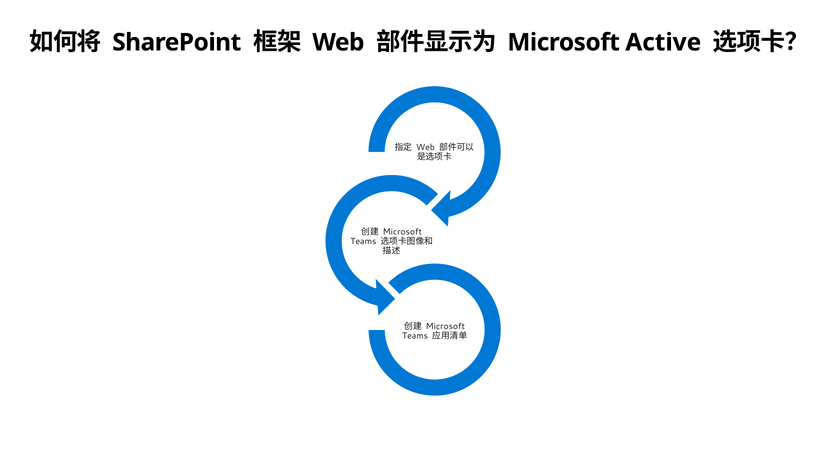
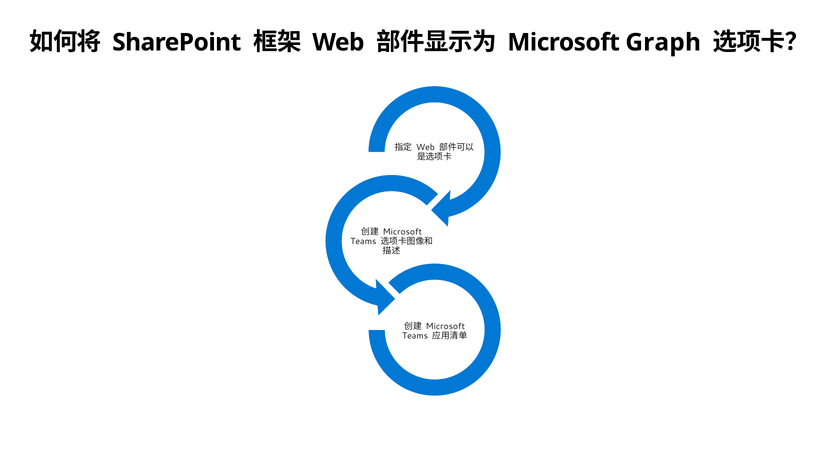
Active: Active -> Graph (663, 42)
